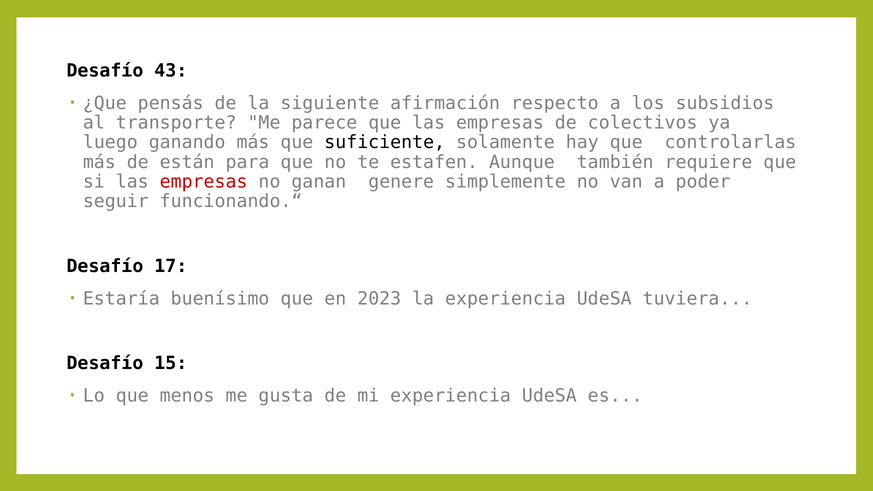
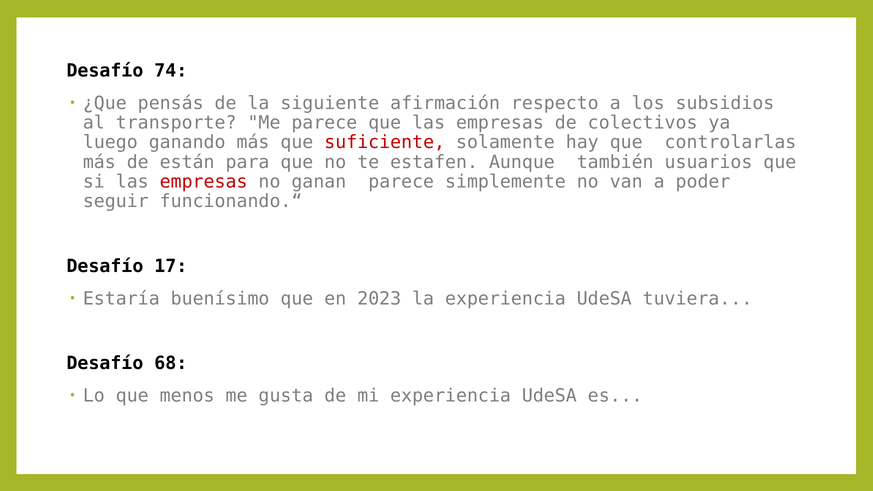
43: 43 -> 74 (171, 71)
suficiente colour: black -> red (385, 142)
requiere: requiere -> usuarios (708, 162)
ganan genere: genere -> parece (401, 182)
15: 15 -> 68 (171, 363)
